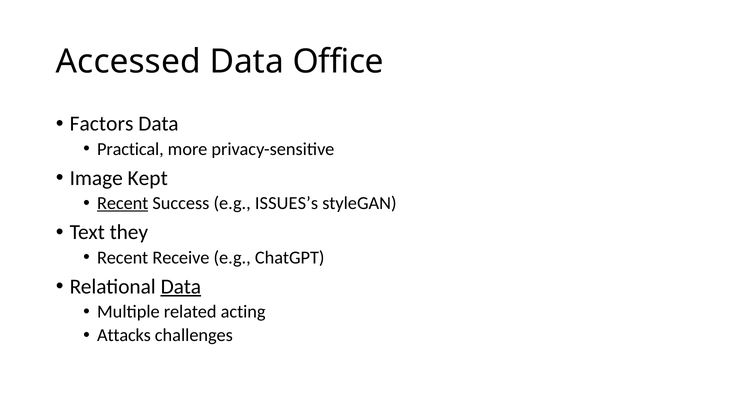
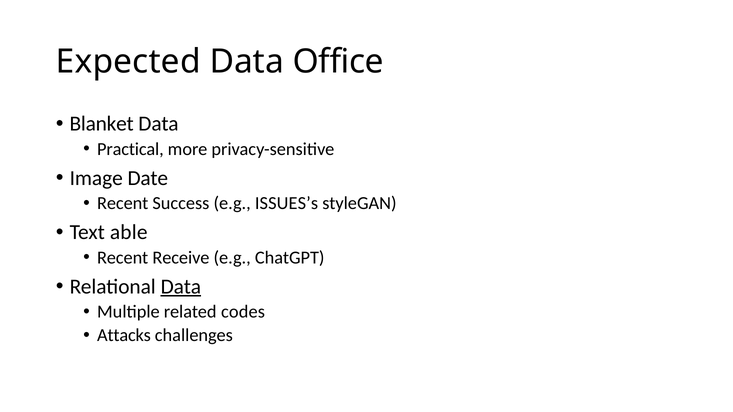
Accessed: Accessed -> Expected (128, 62)
Factors: Factors -> Blanket (102, 124)
Kept: Kept -> Date (148, 178)
Recent underline: present -> none (123, 203)
they: they -> able (129, 232)
acting: acting -> codes (243, 312)
